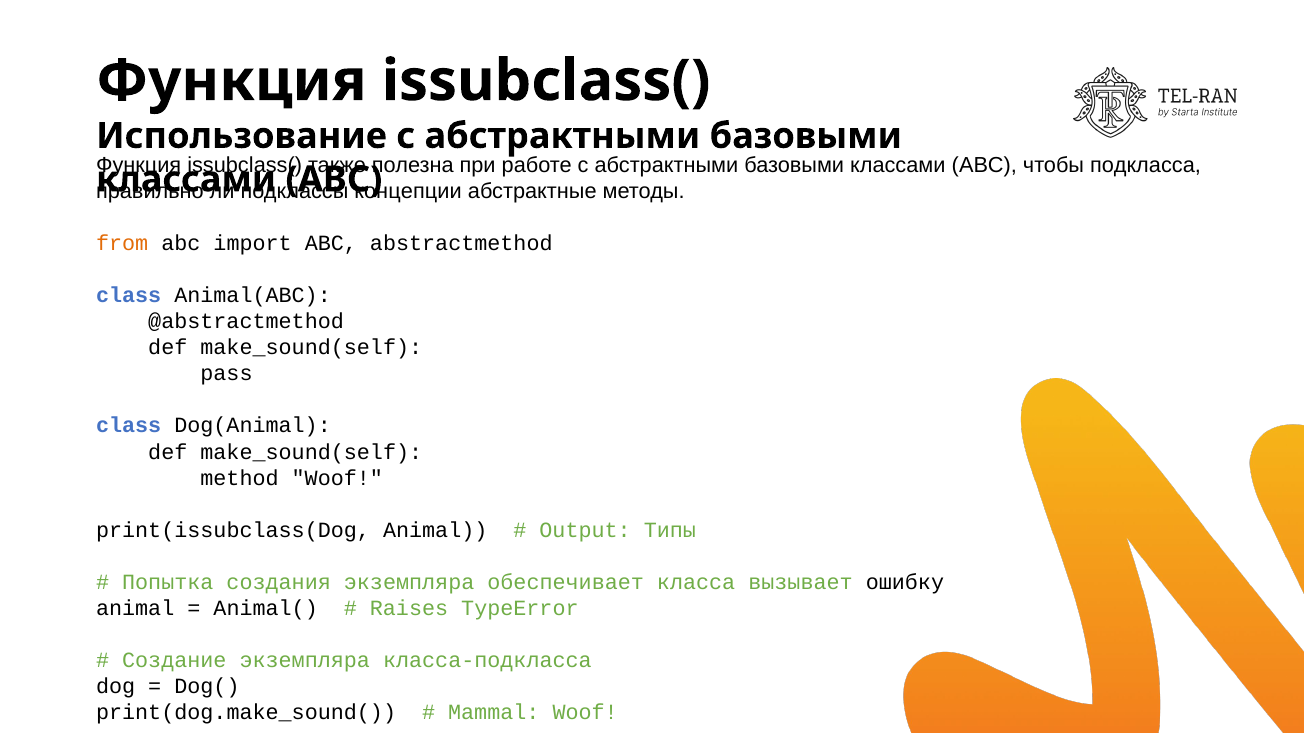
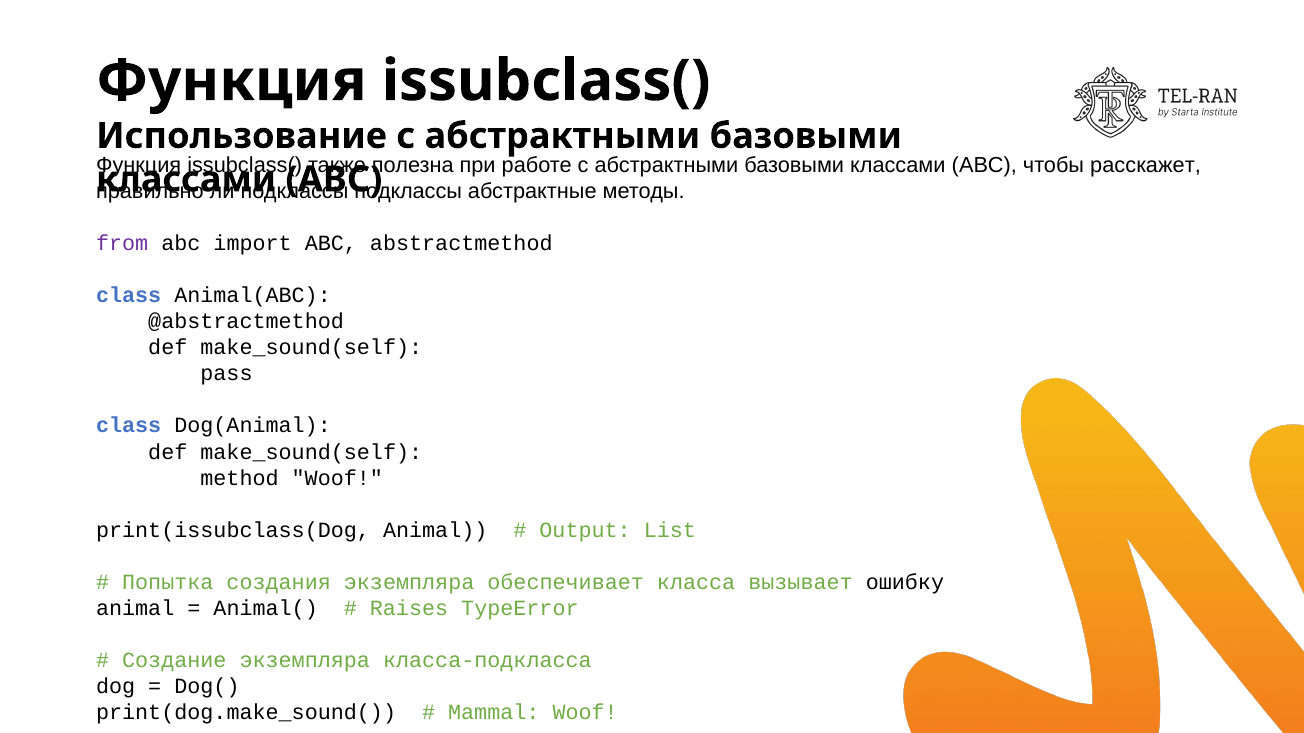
подкласса: подкласса -> расскажет (1145, 165)
концепции: концепции -> подклассы (408, 191)
from colour: orange -> purple (122, 244)
Типы: Типы -> List (670, 530)
